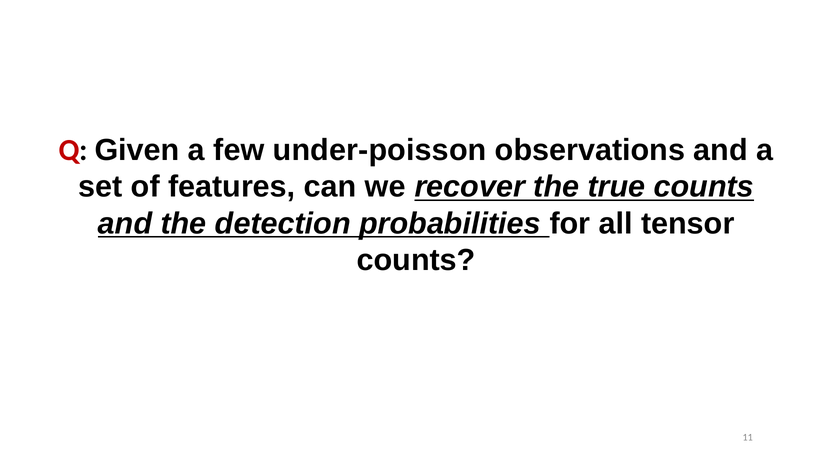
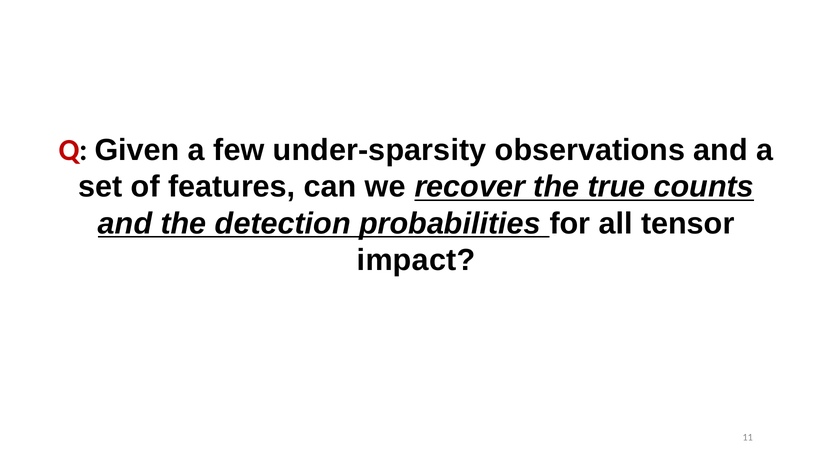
under-poisson: under-poisson -> under-sparsity (380, 150)
counts: counts -> impact (416, 260)
